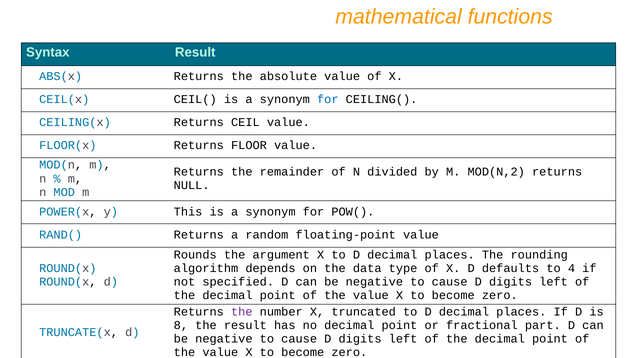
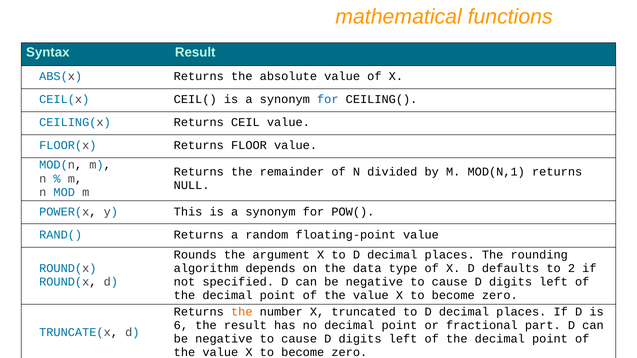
MOD(N,2: MOD(N,2 -> MOD(N,1 (496, 172)
4: 4 -> 2 (571, 268)
the colour: purple -> orange (242, 312)
8: 8 -> 6 (181, 326)
